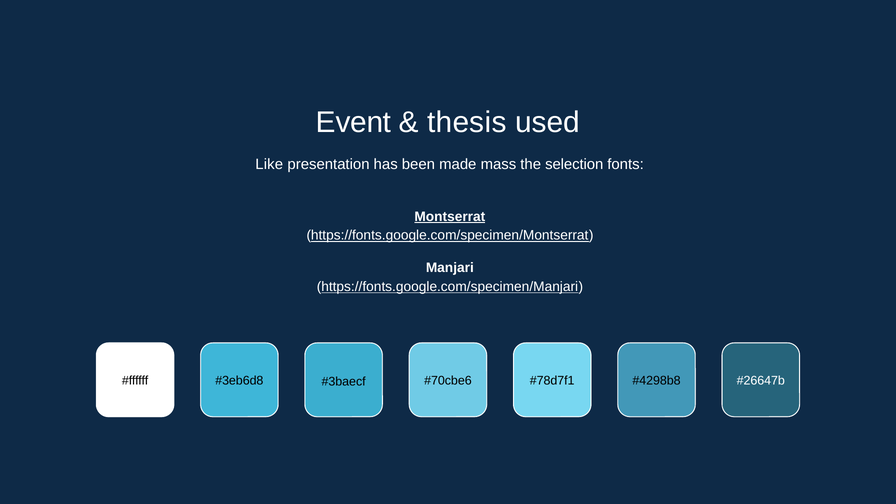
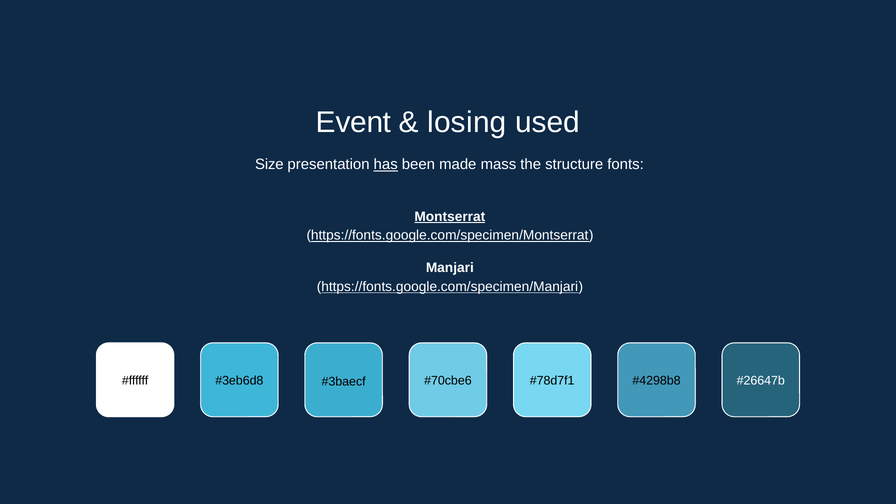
thesis: thesis -> losing (467, 122)
Like: Like -> Size (269, 165)
has underline: none -> present (386, 165)
selection: selection -> structure (574, 165)
